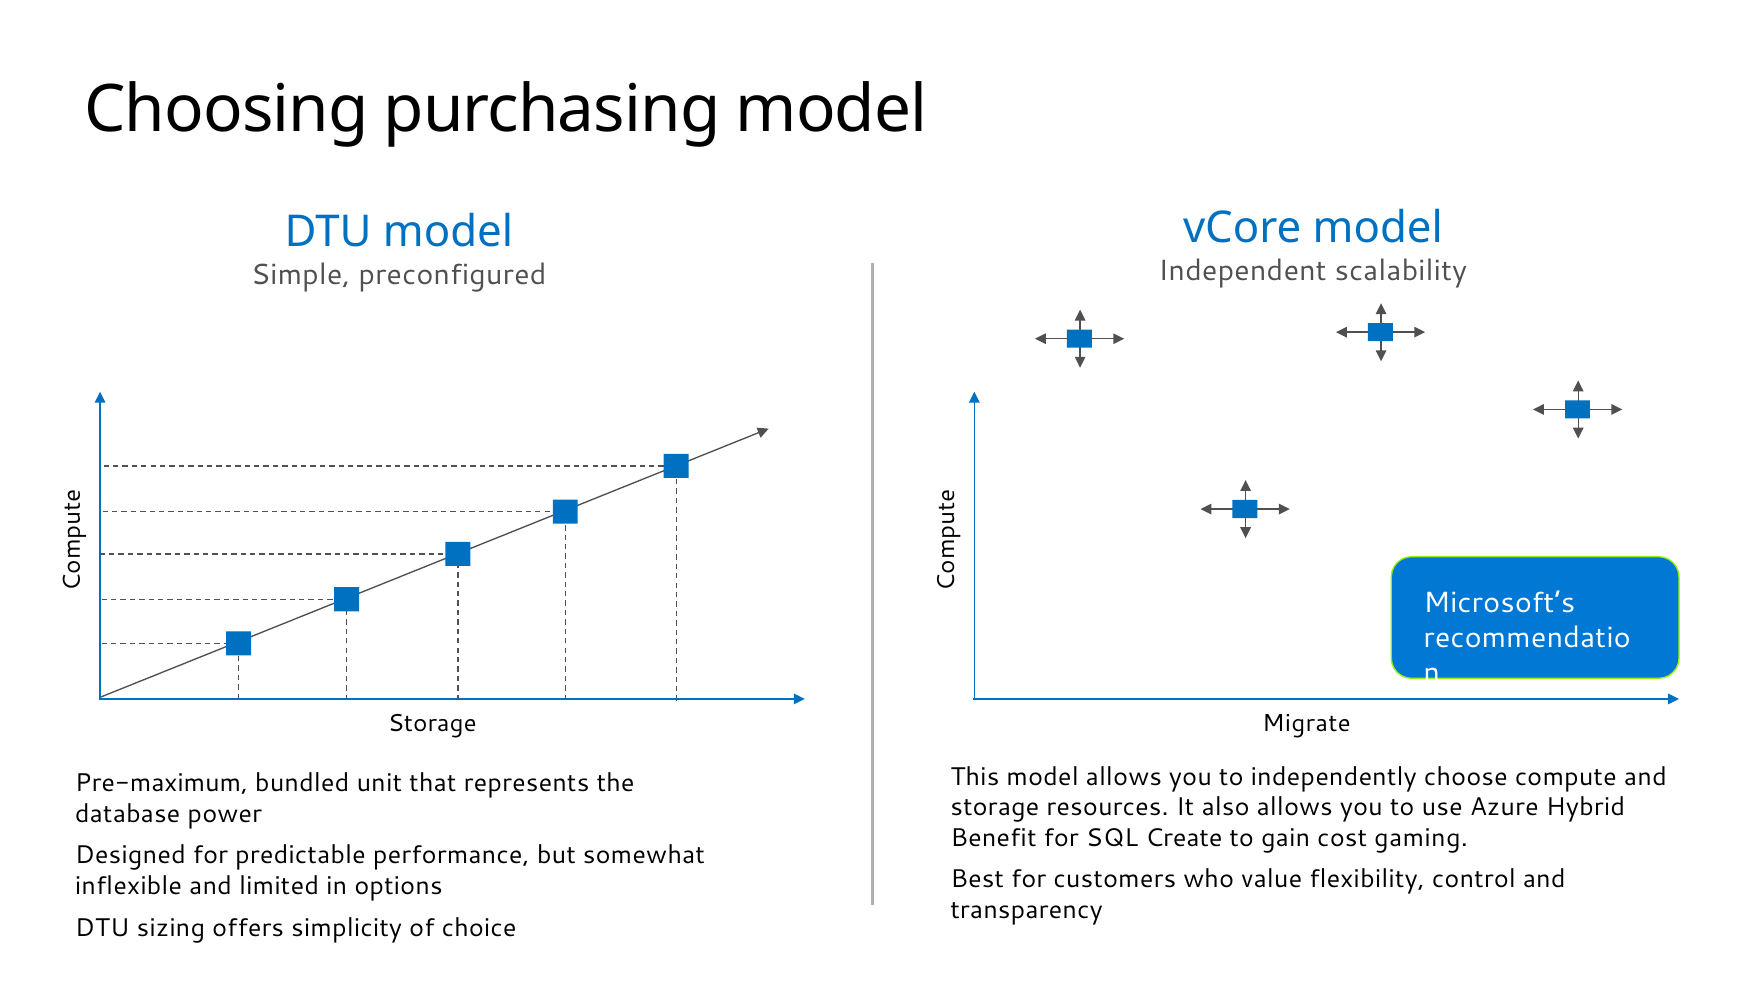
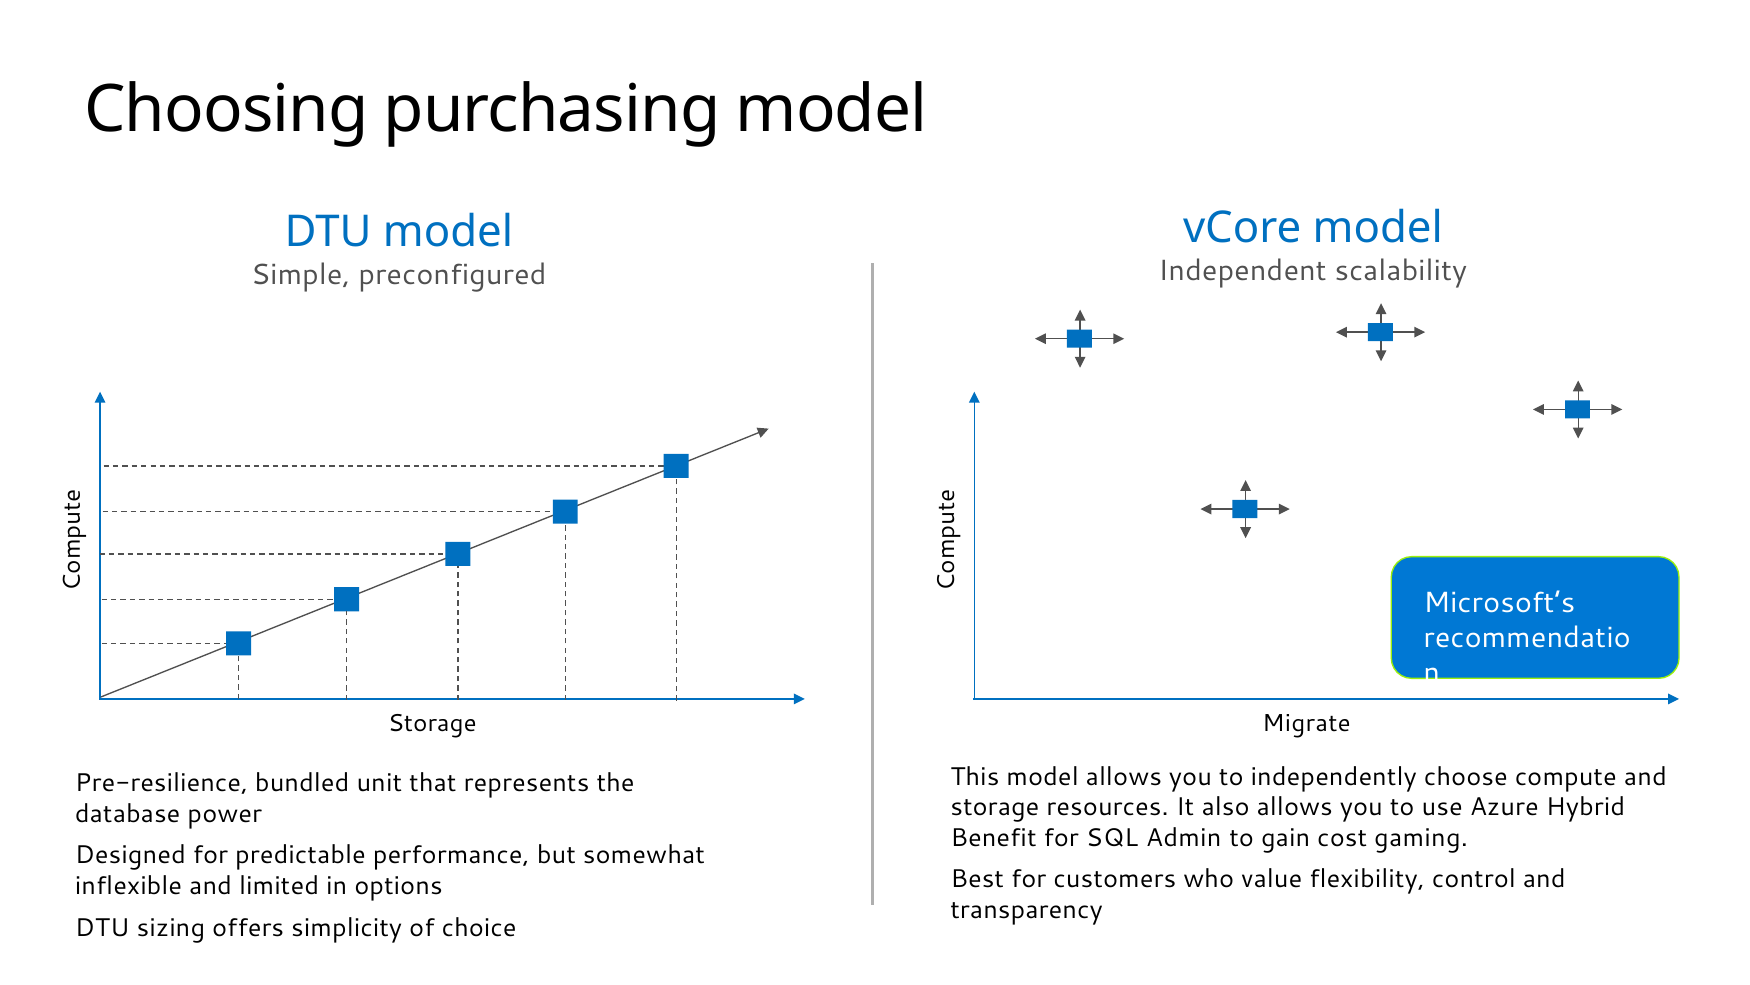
Pre-maximum: Pre-maximum -> Pre-resilience (162, 783)
Create: Create -> Admin (1184, 837)
